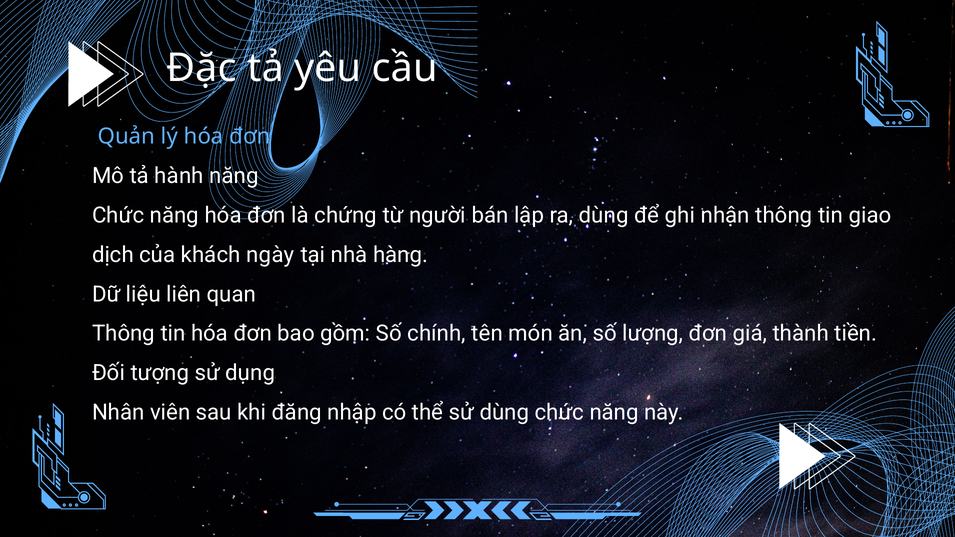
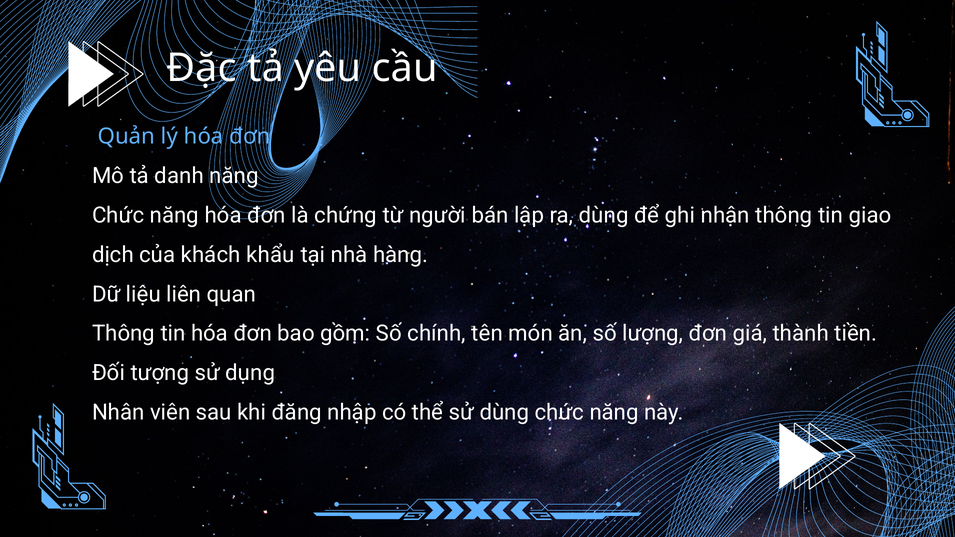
hành: hành -> danh (179, 176)
ngày: ngày -> khẩu (270, 255)
